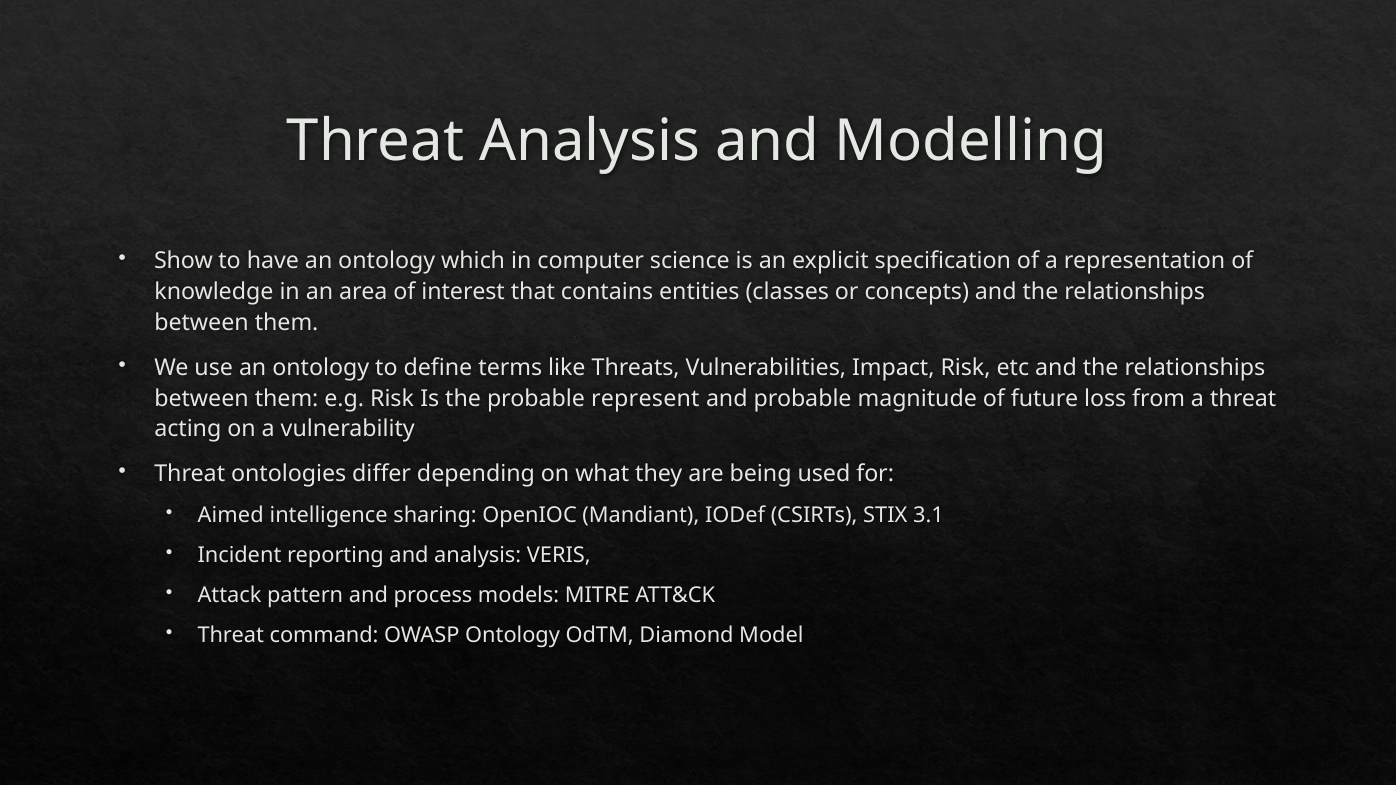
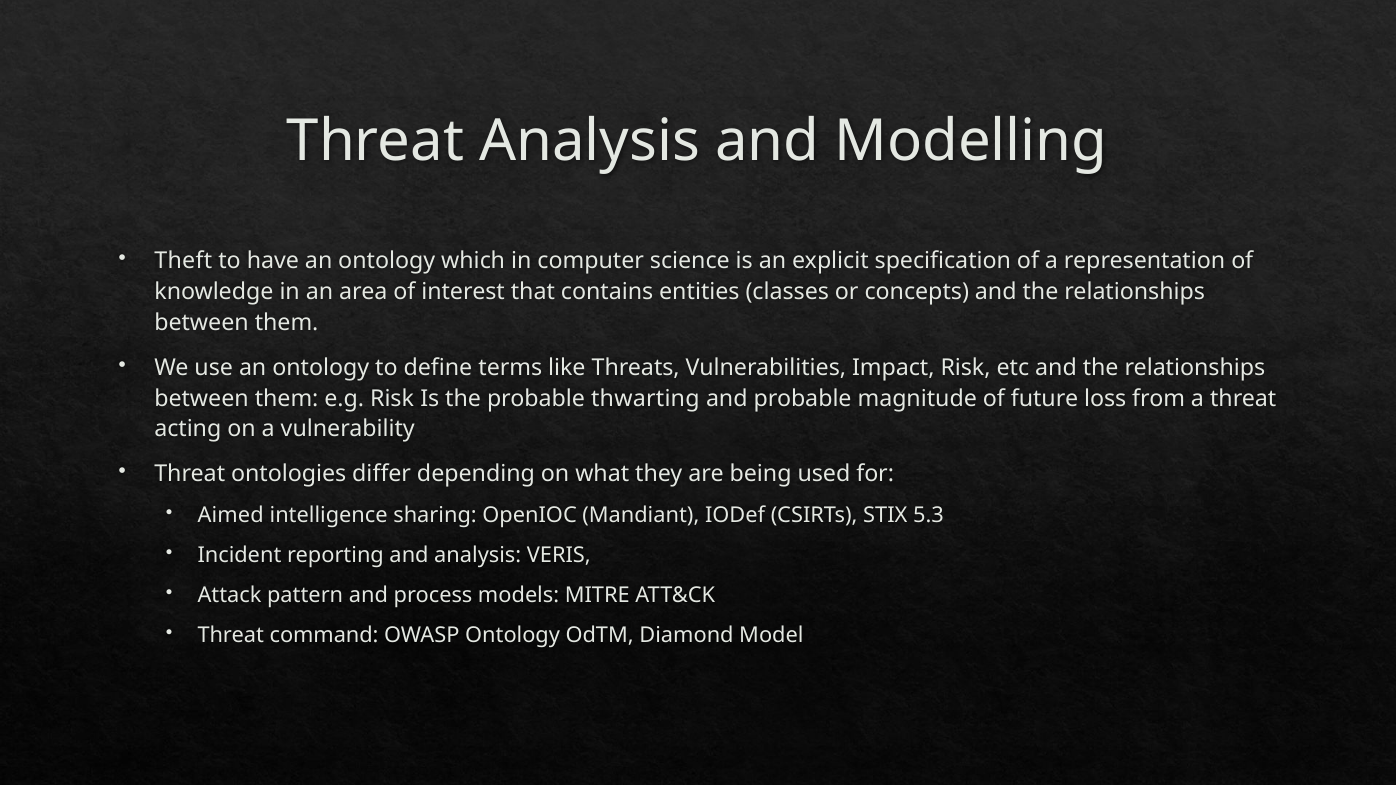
Show: Show -> Theft (183, 261)
represent: represent -> thwarting (645, 399)
3.1: 3.1 -> 5.3 (929, 515)
